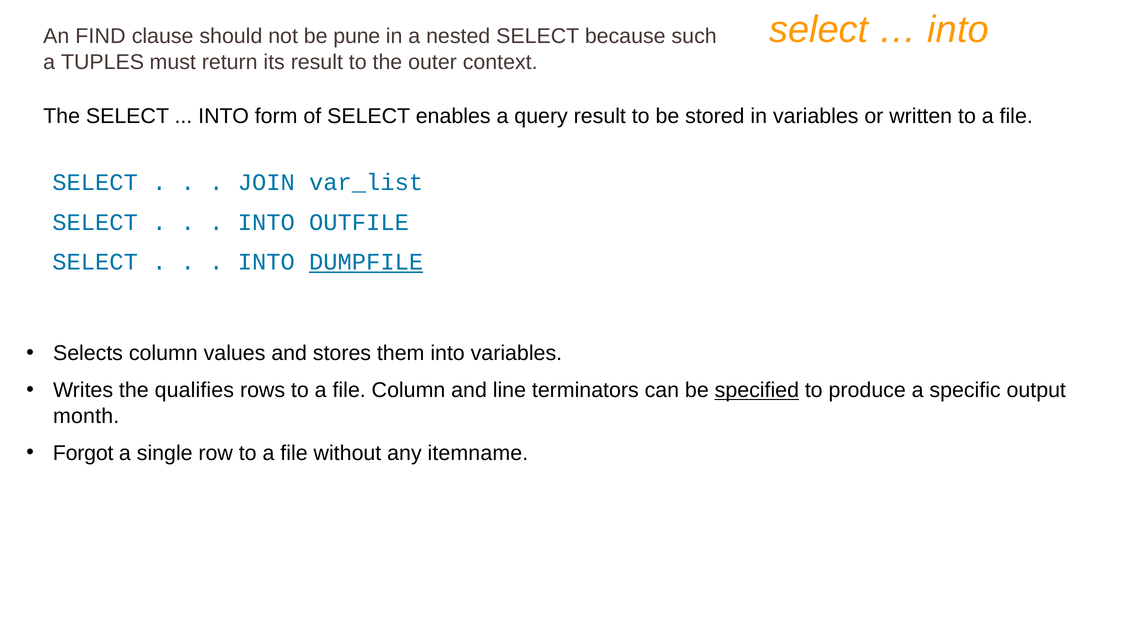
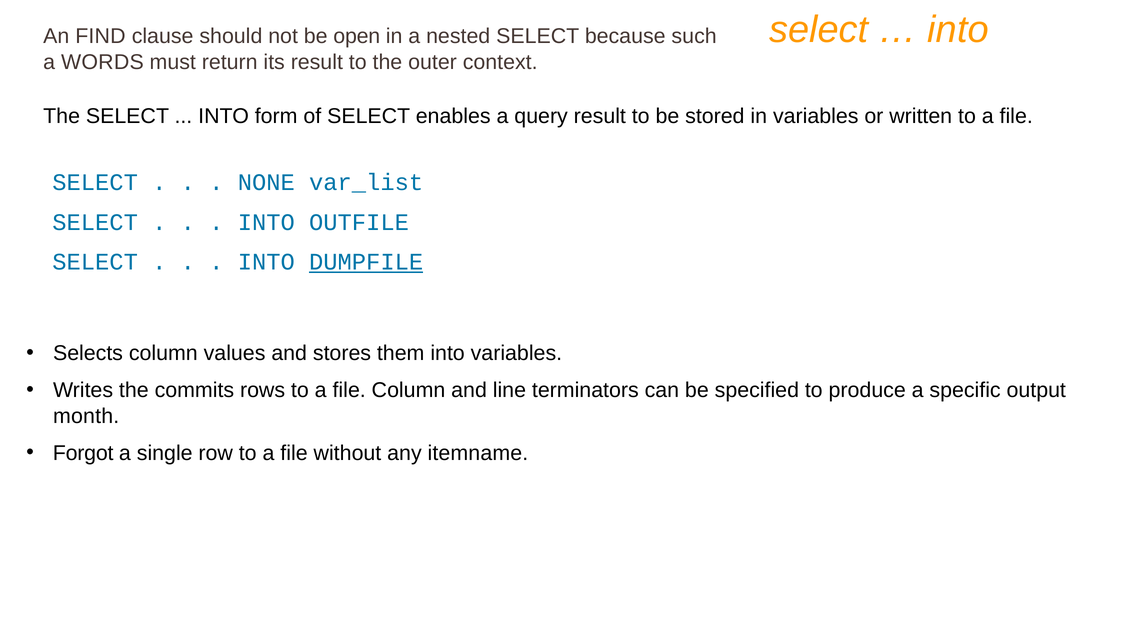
pune: pune -> open (357, 36)
TUPLES: TUPLES -> WORDS (102, 62)
JOIN: JOIN -> NONE (266, 182)
qualifies: qualifies -> commits (194, 391)
specified underline: present -> none (757, 391)
